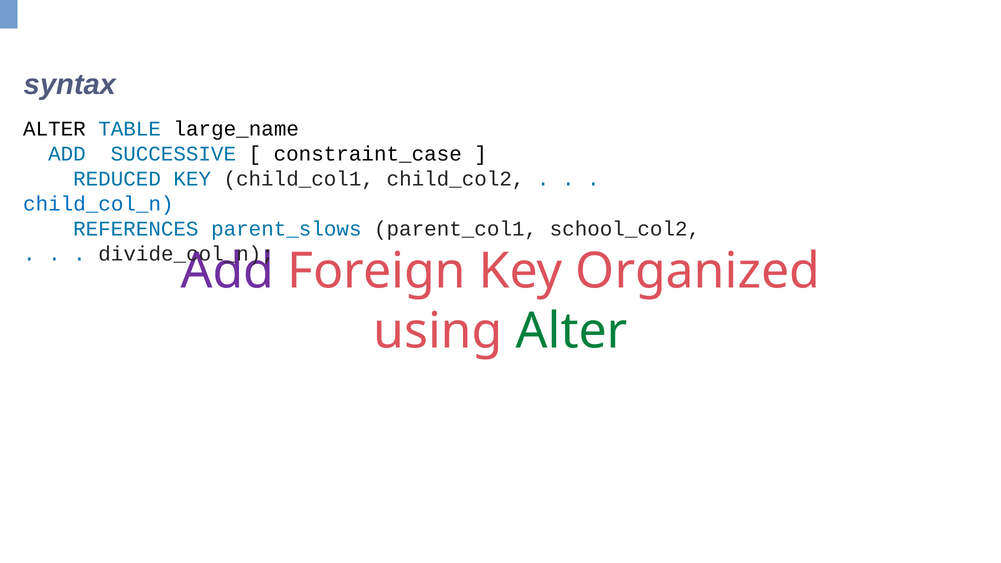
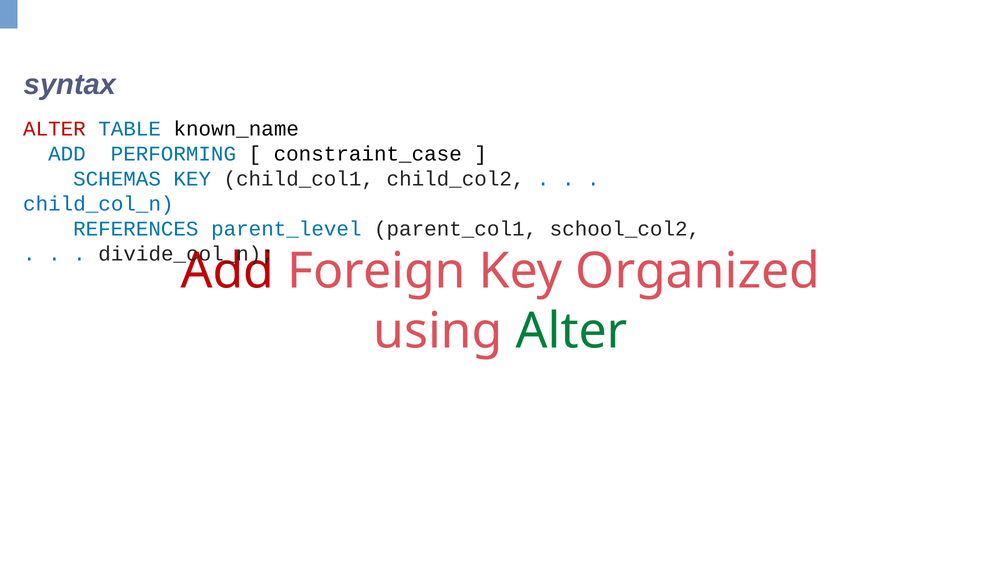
ALTER colour: black -> red (54, 129)
large_name: large_name -> known_name (236, 129)
SUCCESSIVE: SUCCESSIVE -> PERFORMING (173, 154)
REDUCED: REDUCED -> SCHEMAS (117, 179)
parent_slows: parent_slows -> parent_level (286, 229)
Add colour: purple -> red (227, 271)
